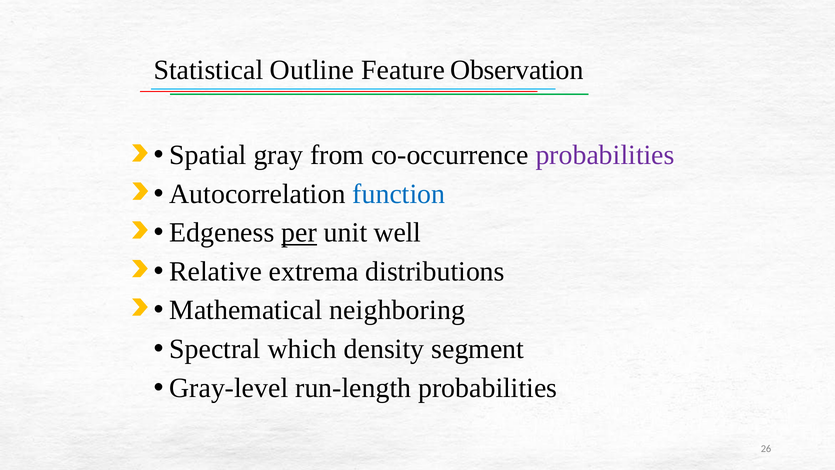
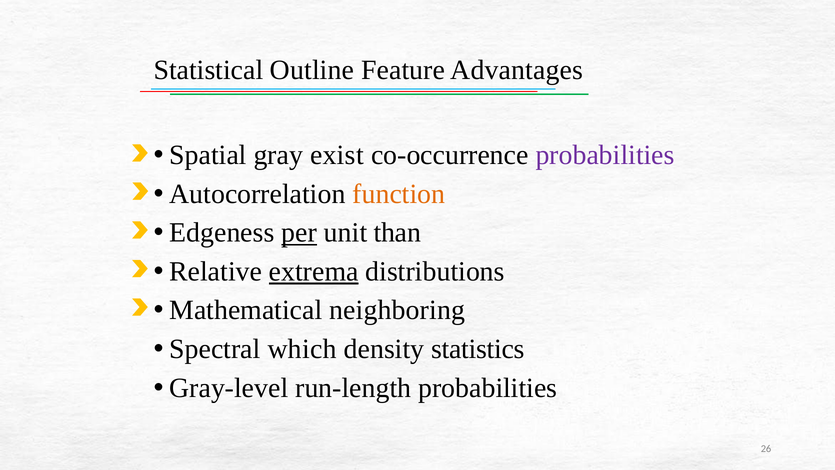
Observation: Observation -> Advantages (517, 70)
from: from -> exist (337, 155)
function colour: blue -> orange (399, 194)
well: well -> than (397, 232)
extrema underline: none -> present (314, 271)
segment: segment -> statistics (478, 349)
